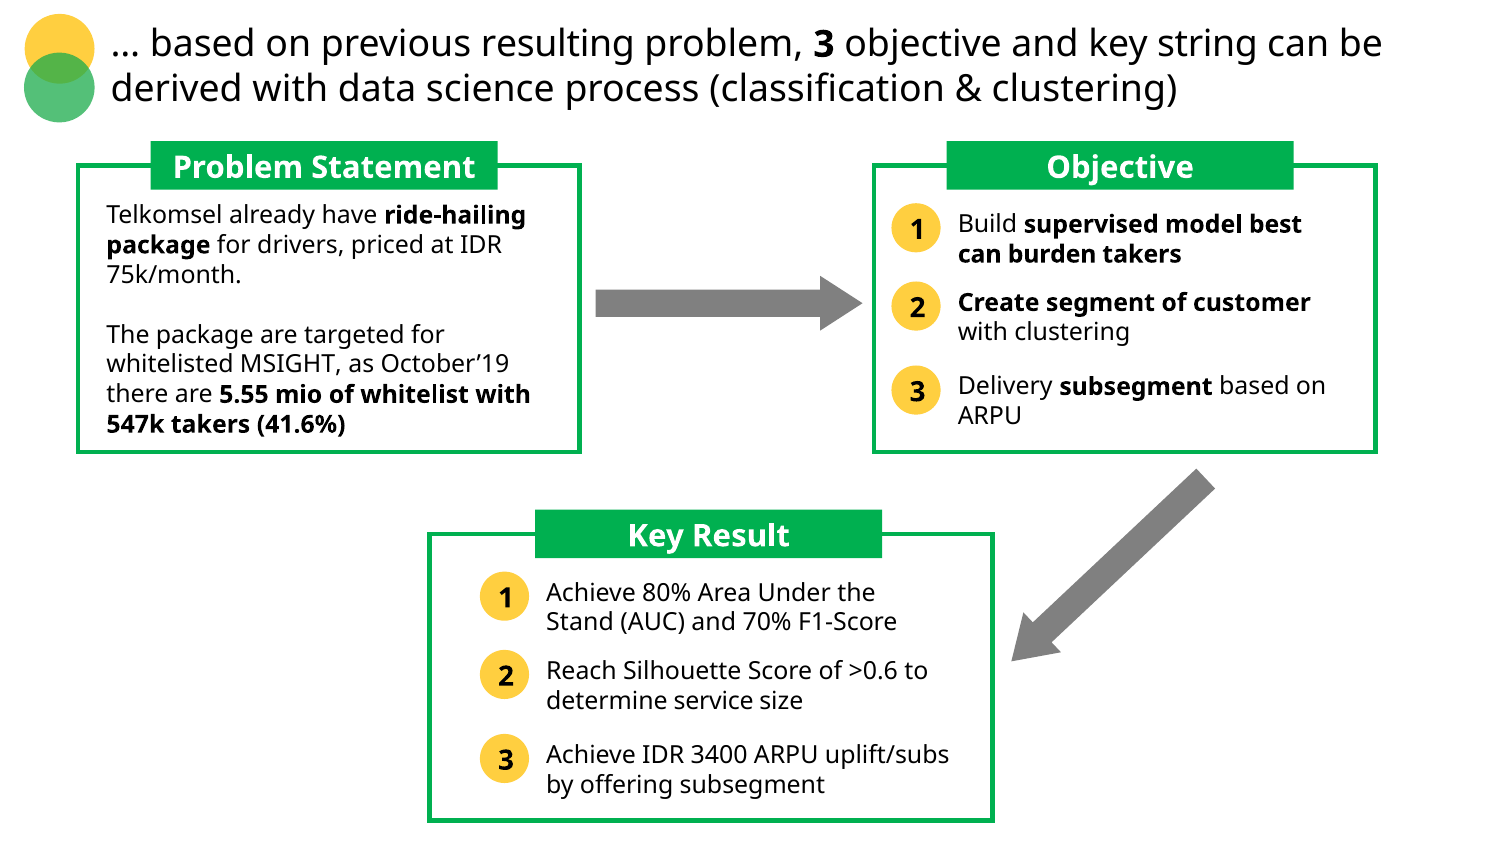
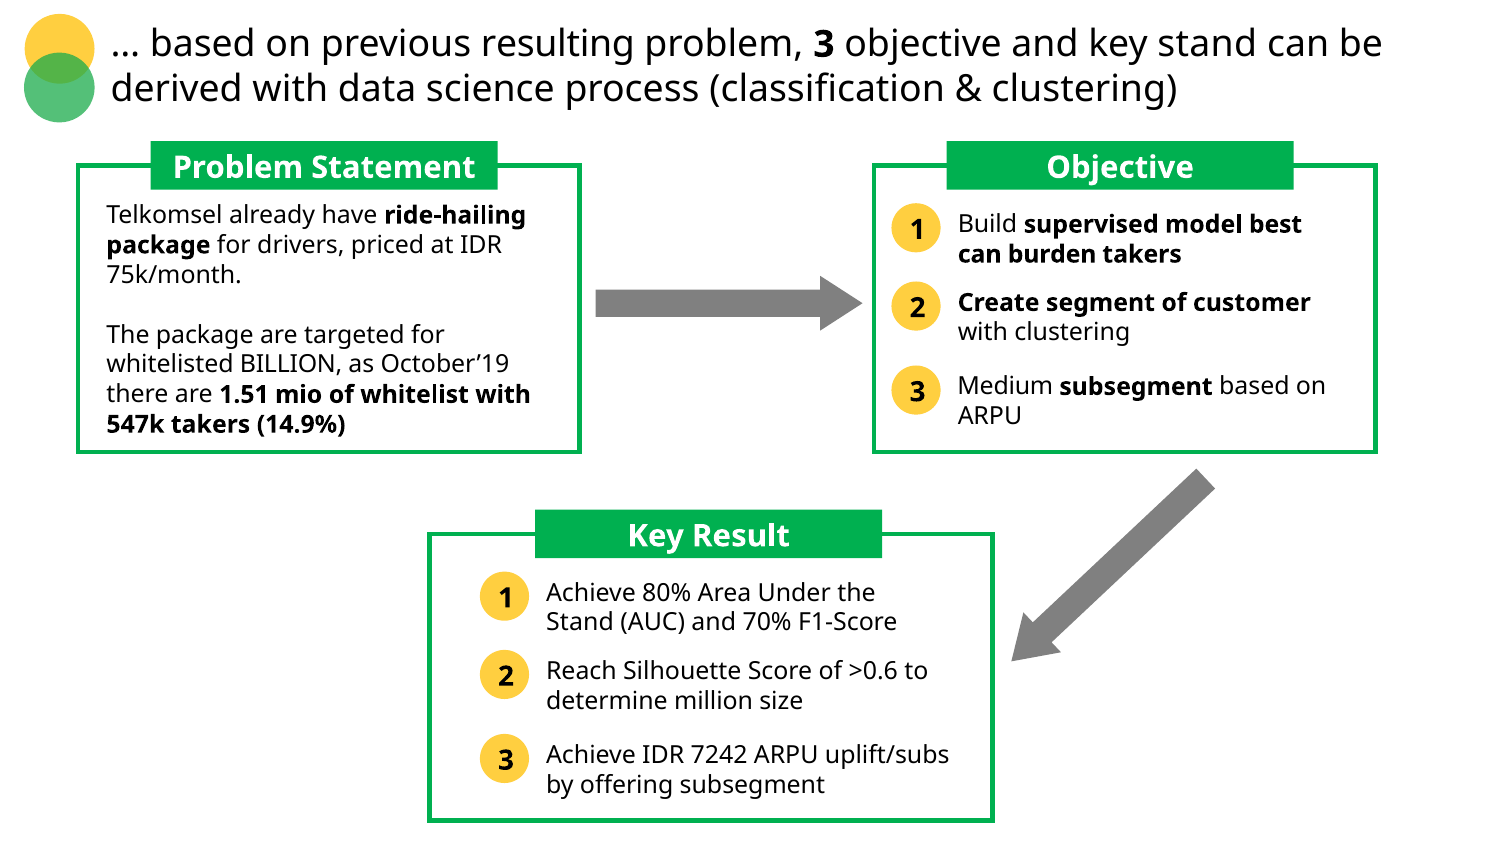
key string: string -> stand (1207, 44)
MSIGHT: MSIGHT -> BILLION (291, 365)
Delivery: Delivery -> Medium (1005, 387)
5.55: 5.55 -> 1.51 (244, 395)
41.6%: 41.6% -> 14.9% (301, 425)
service: service -> million (714, 701)
3400: 3400 -> 7242 (719, 756)
